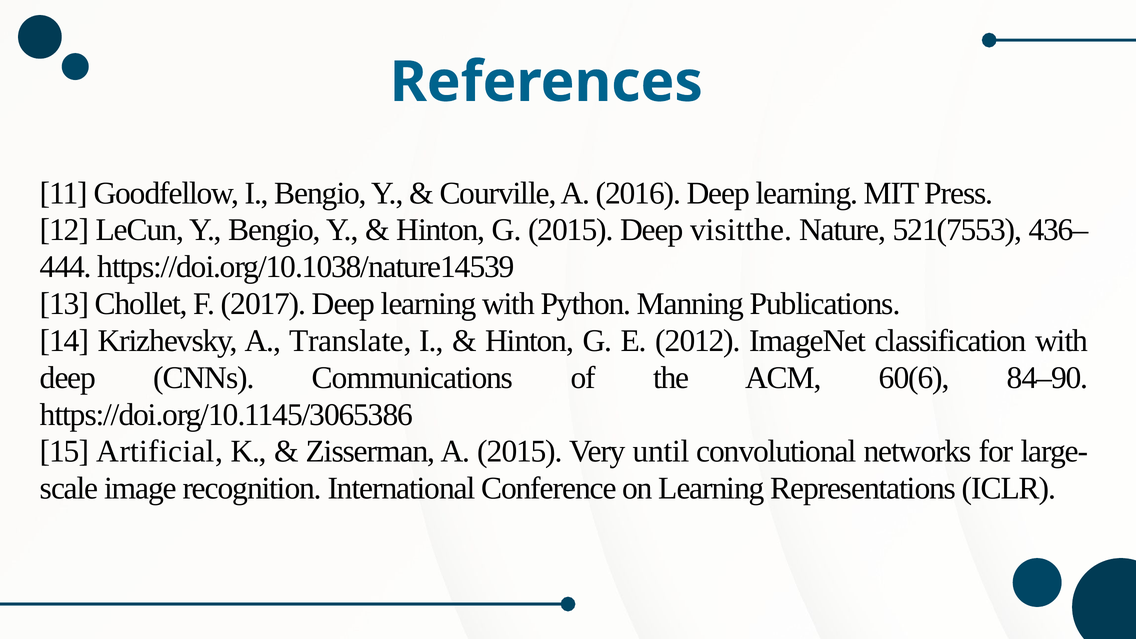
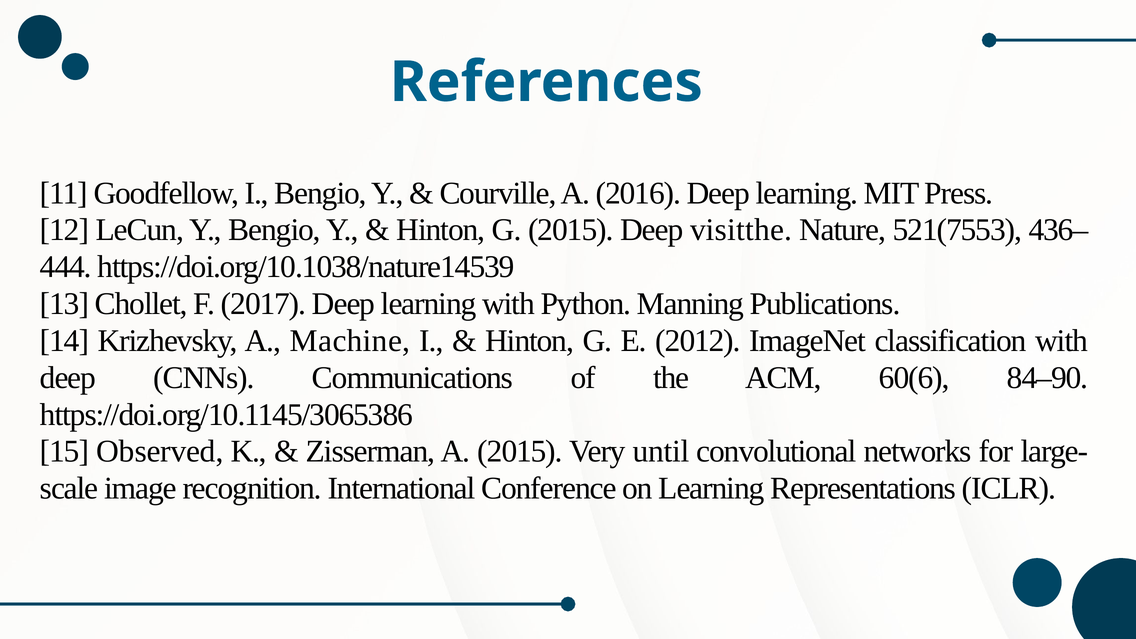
Translate: Translate -> Machine (350, 341)
Artificial: Artificial -> Observed (160, 452)
